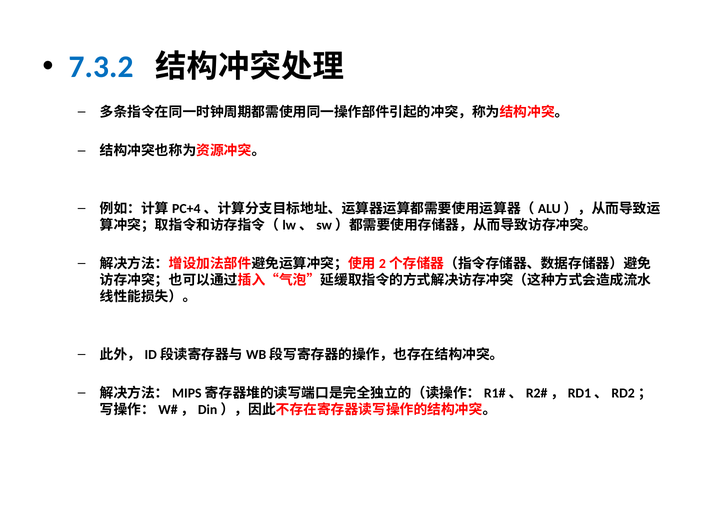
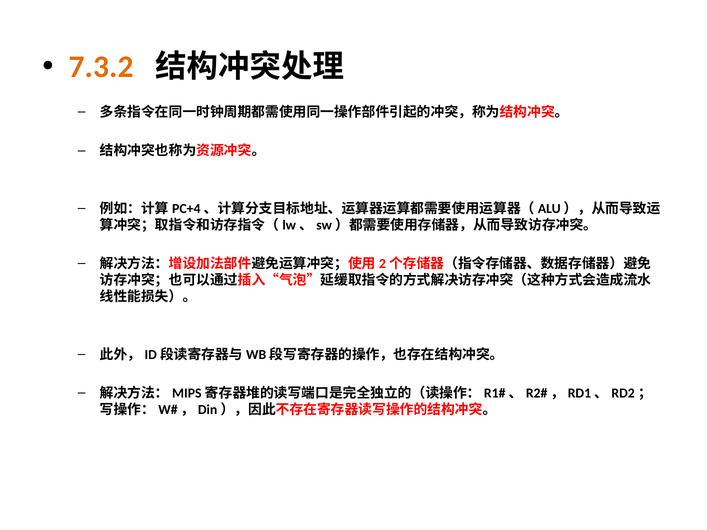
7.3.2 colour: blue -> orange (101, 67)
